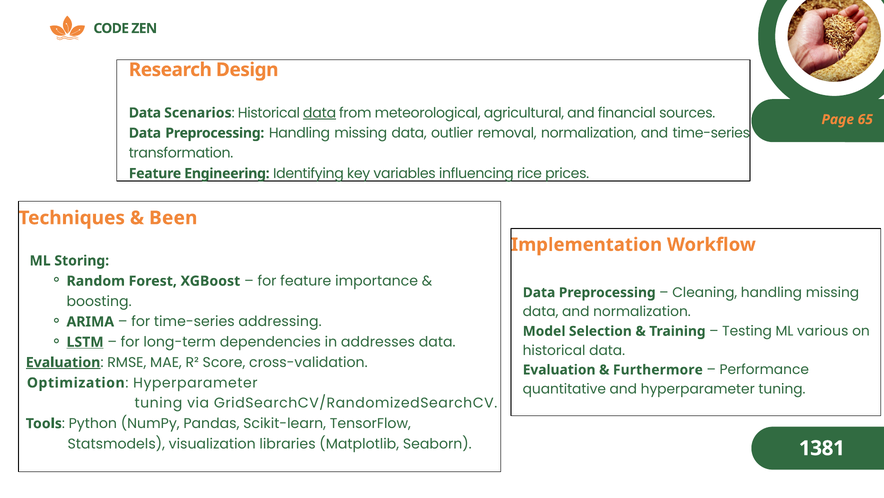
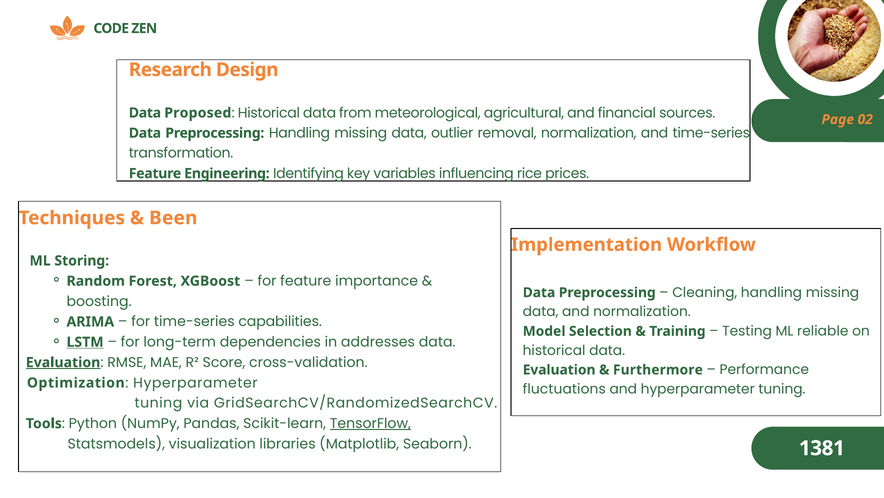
Scenarios: Scenarios -> Proposed (198, 113)
data underline: present -> none (320, 113)
65: 65 -> 02 (865, 119)
addressing: addressing -> capabilities (280, 321)
various: various -> reliable (823, 331)
quantitative: quantitative -> fluctuations (564, 389)
TensorFlow underline: none -> present (370, 423)
